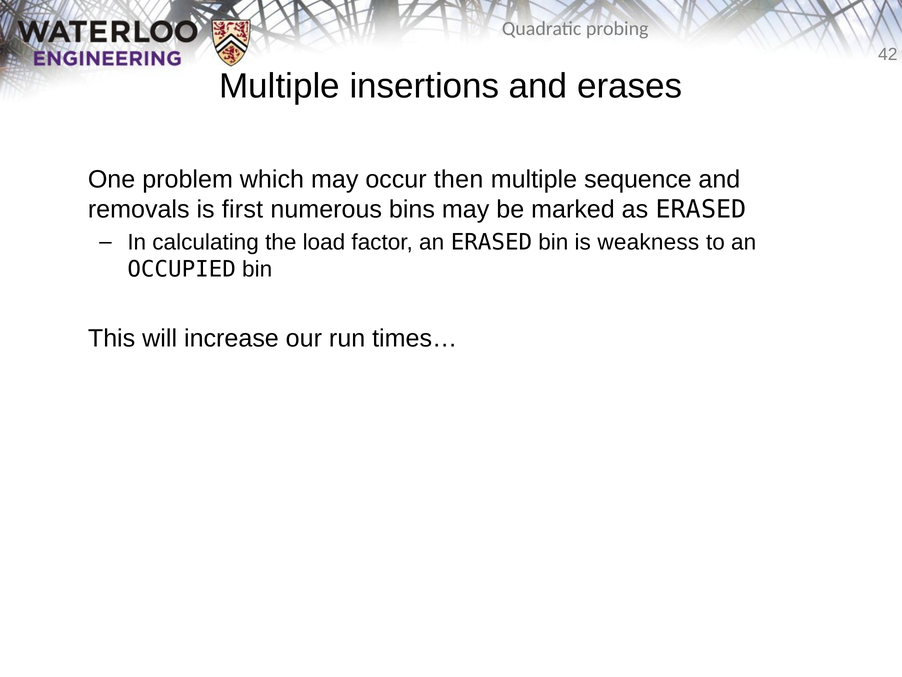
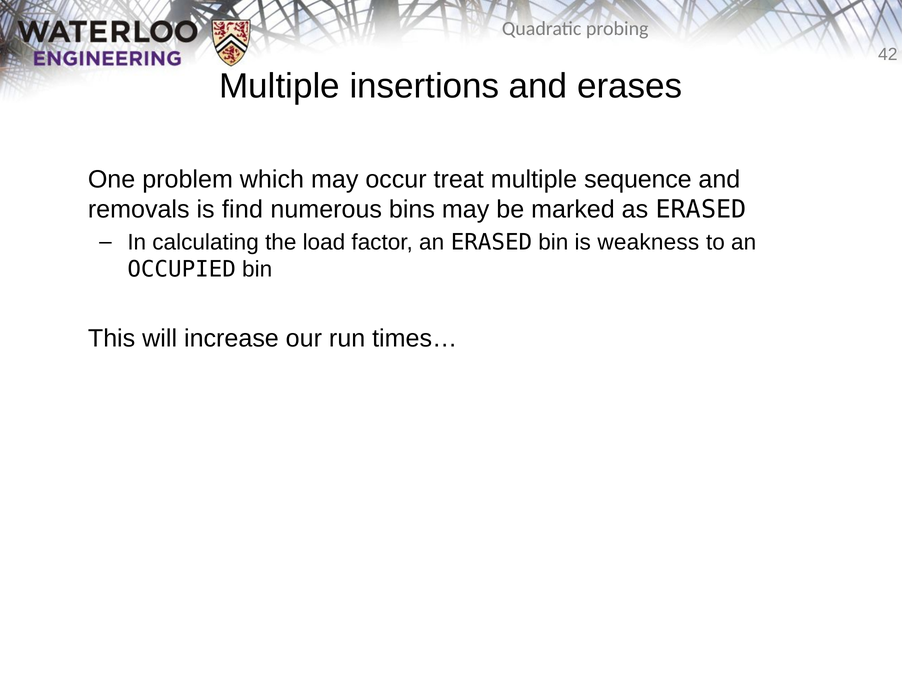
then: then -> treat (459, 179)
first: first -> find (242, 209)
